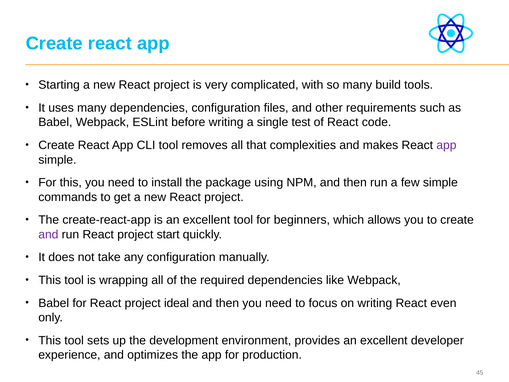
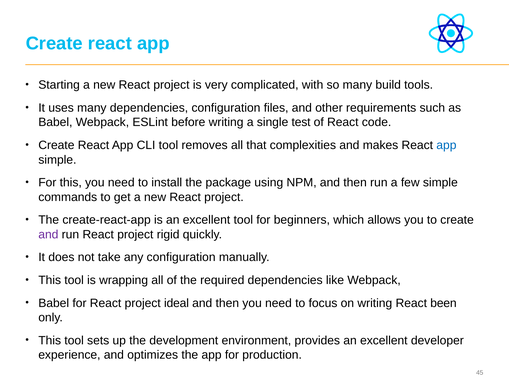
app colour: purple -> blue (446, 145)
start: start -> rigid (168, 234)
even: even -> been (443, 303)
